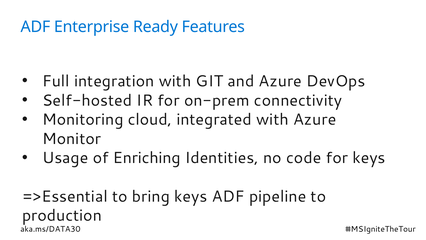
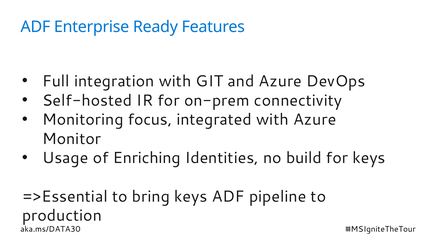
cloud: cloud -> focus (150, 119)
code: code -> build (304, 158)
